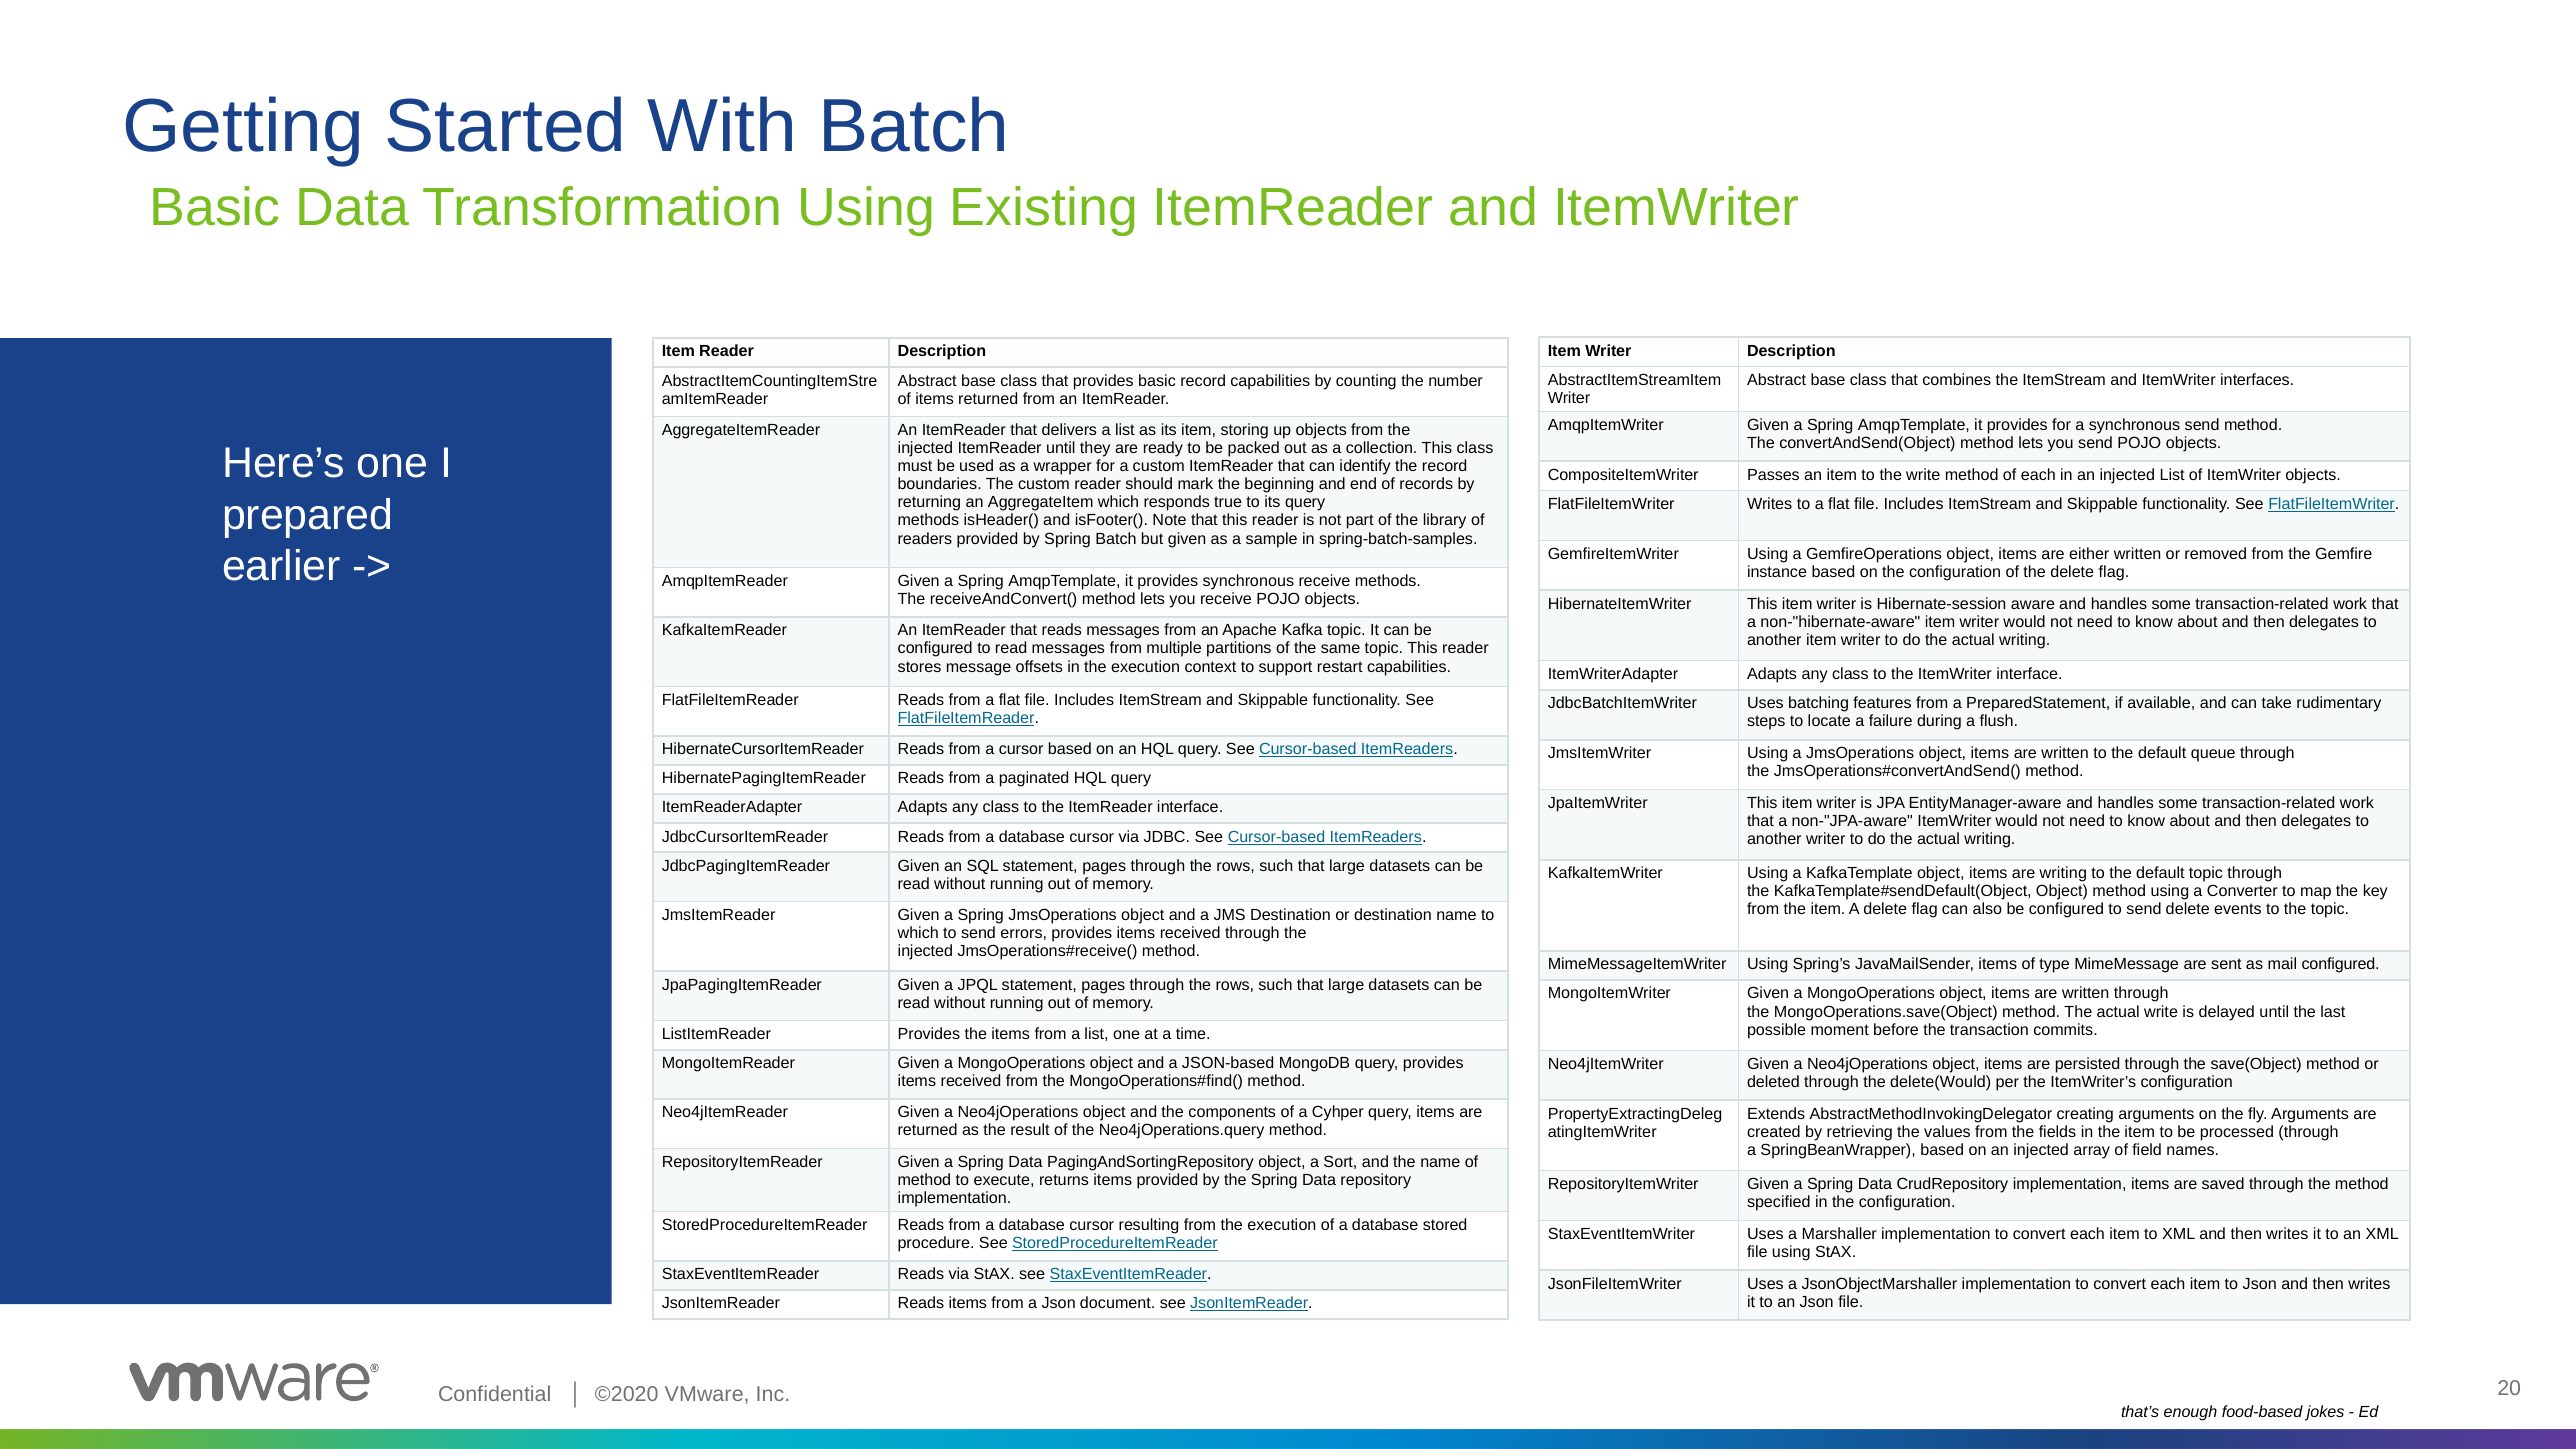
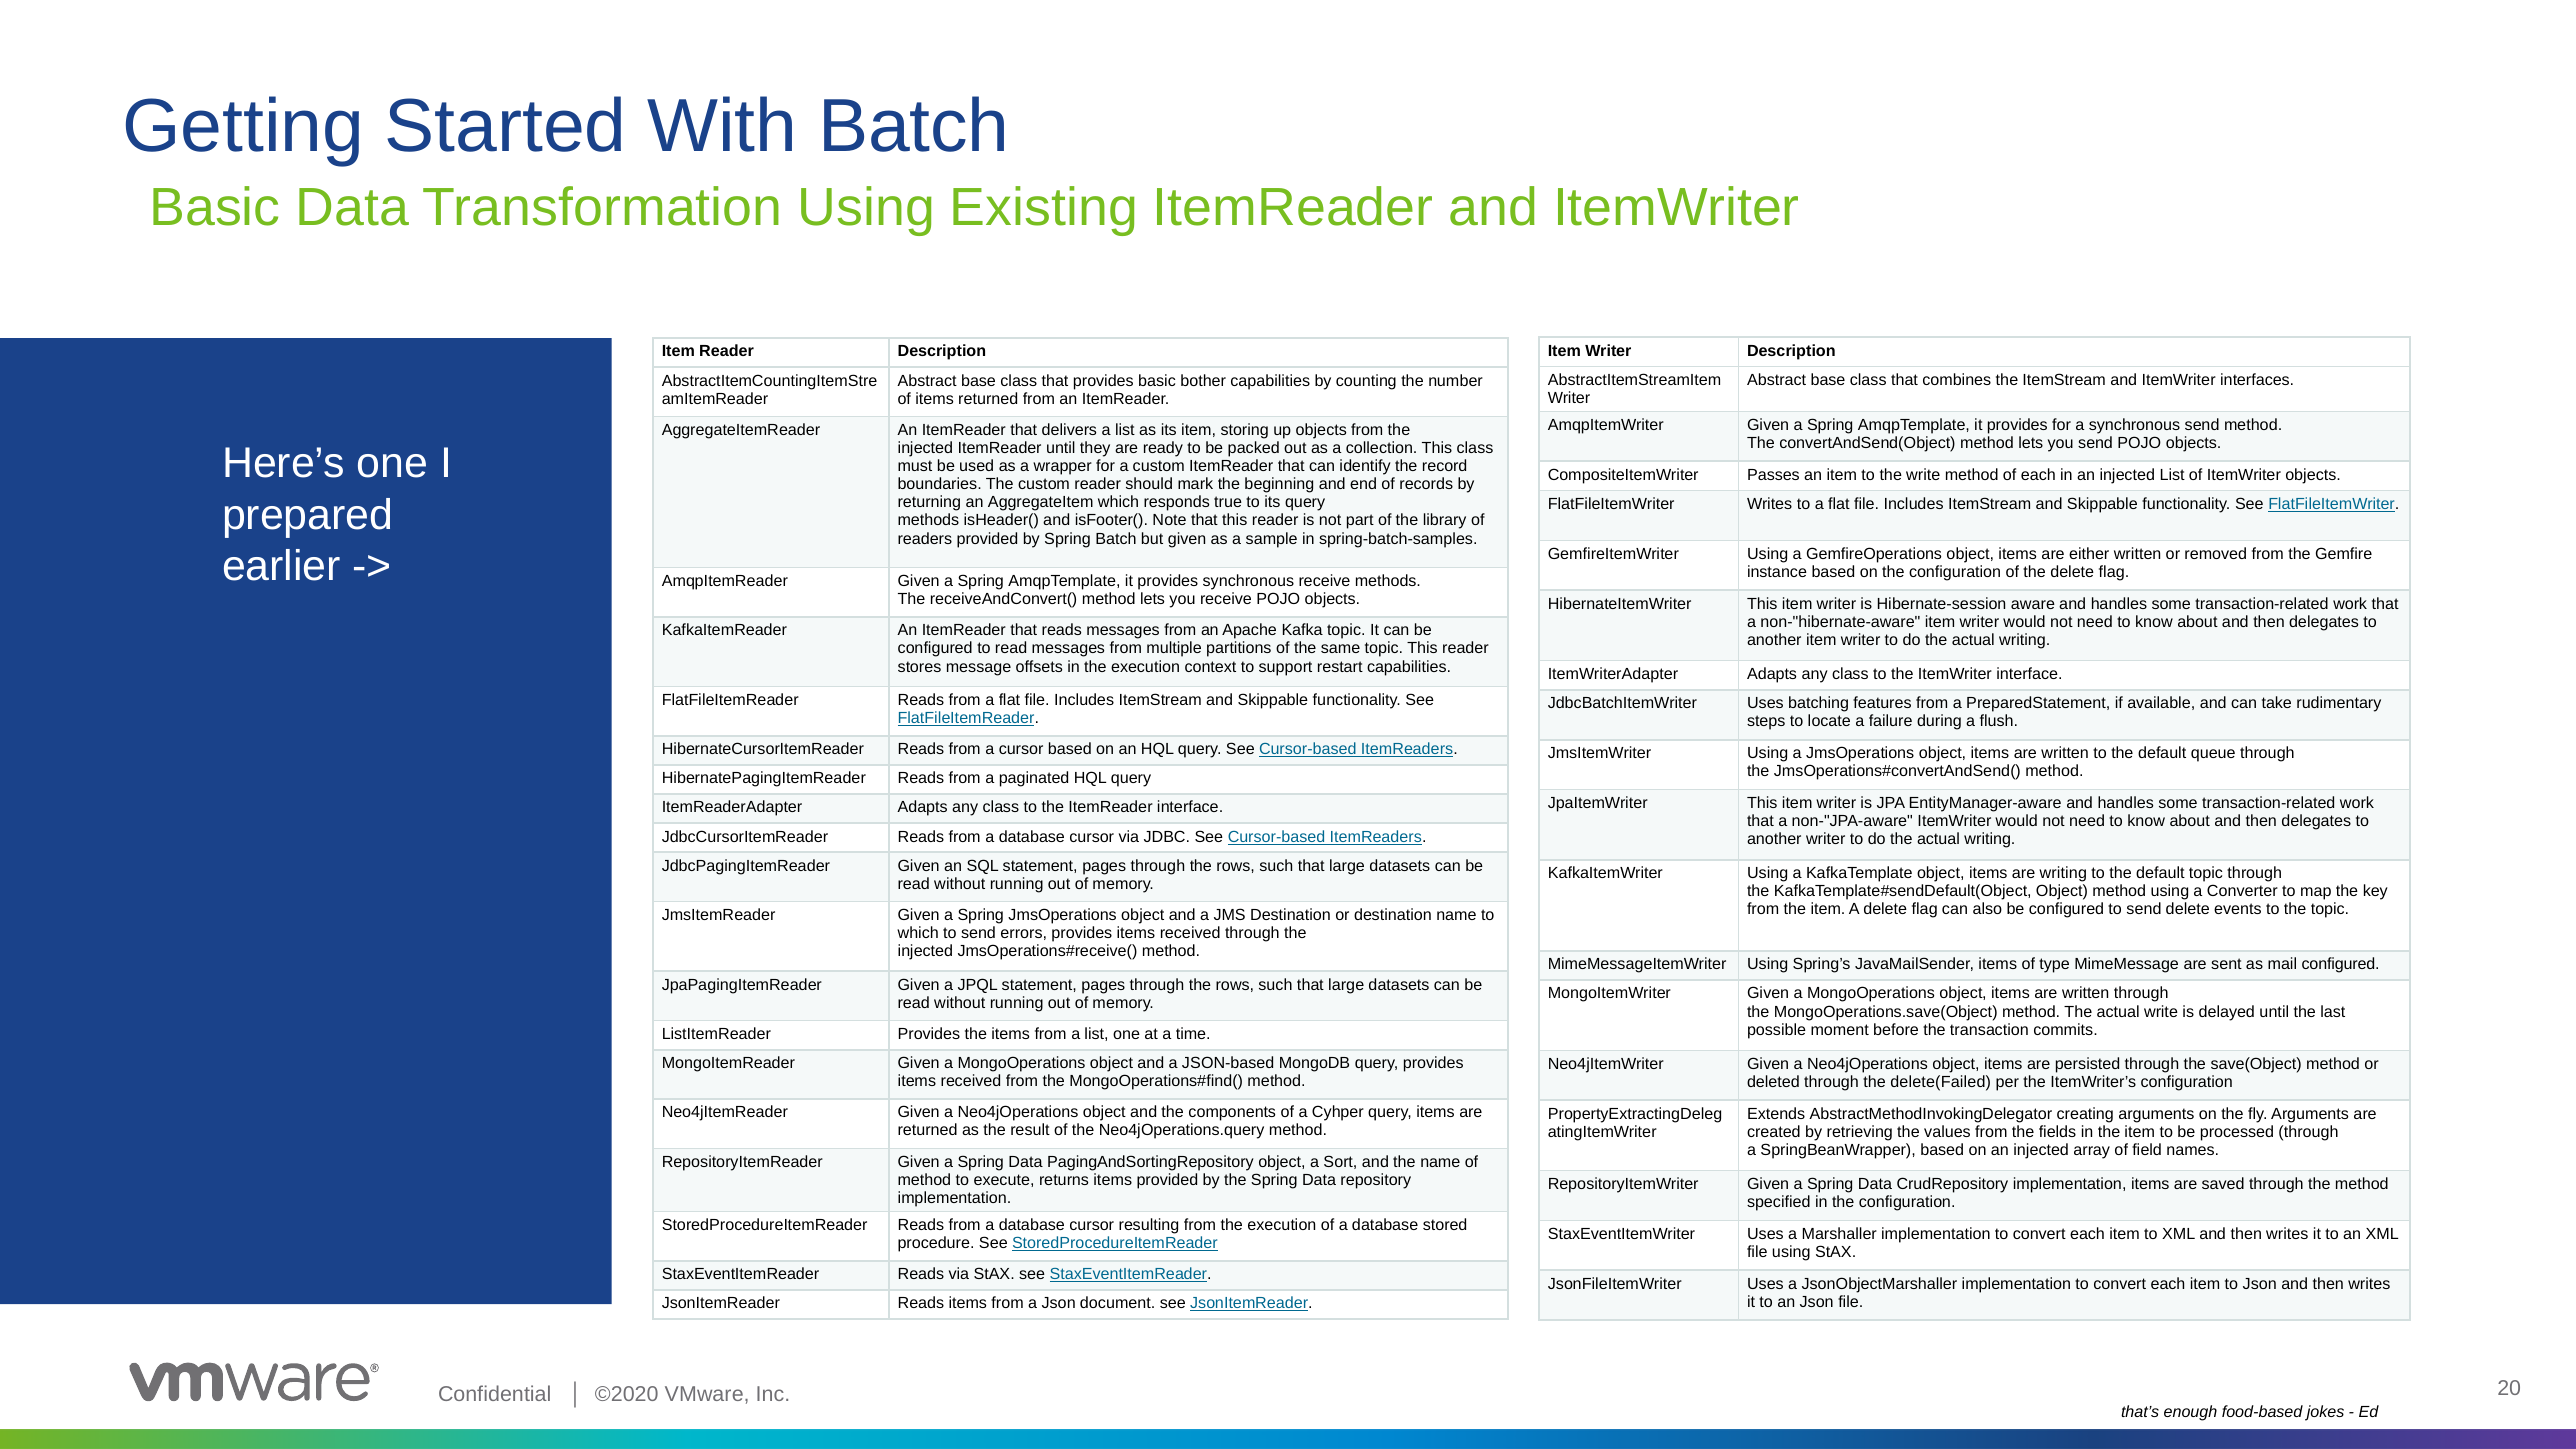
basic record: record -> bother (1203, 381)
delete(Would: delete(Would -> delete(Failed (1941, 1082)
